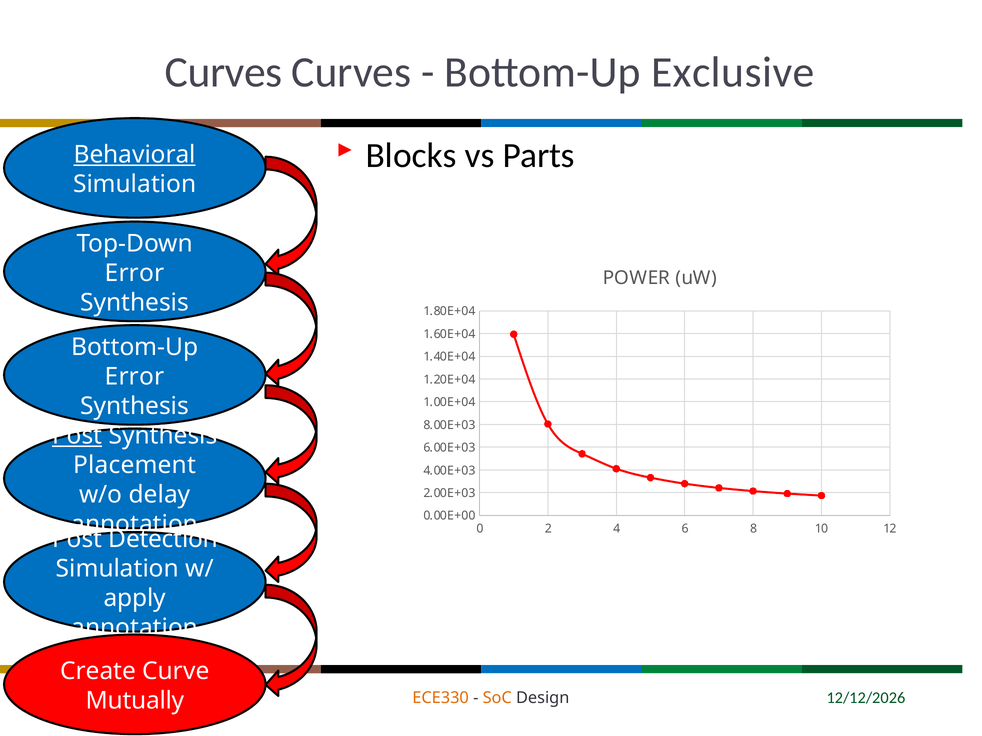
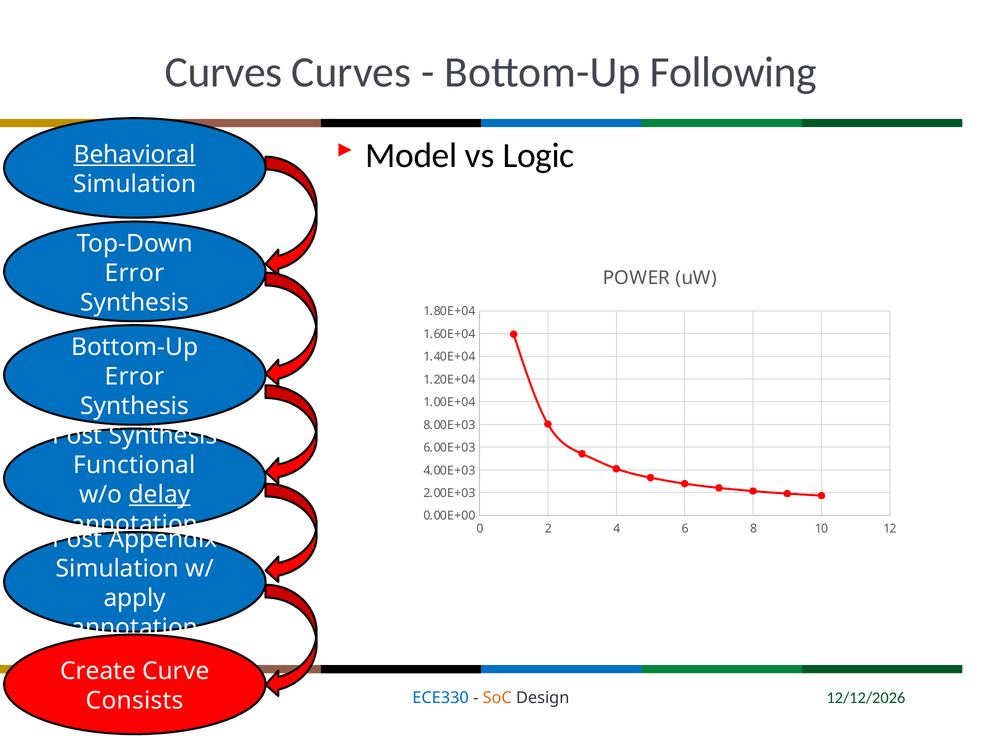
Exclusive: Exclusive -> Following (733, 73)
Blocks: Blocks -> Model (411, 155)
Parts: Parts -> Logic (538, 155)
Post underline: present -> none (77, 436)
Placement: Placement -> Functional (135, 466)
delay underline: none -> present (160, 495)
Detection: Detection -> Appendix (163, 540)
ECE330 colour: orange -> blue (441, 698)
Mutually: Mutually -> Consists (135, 701)
